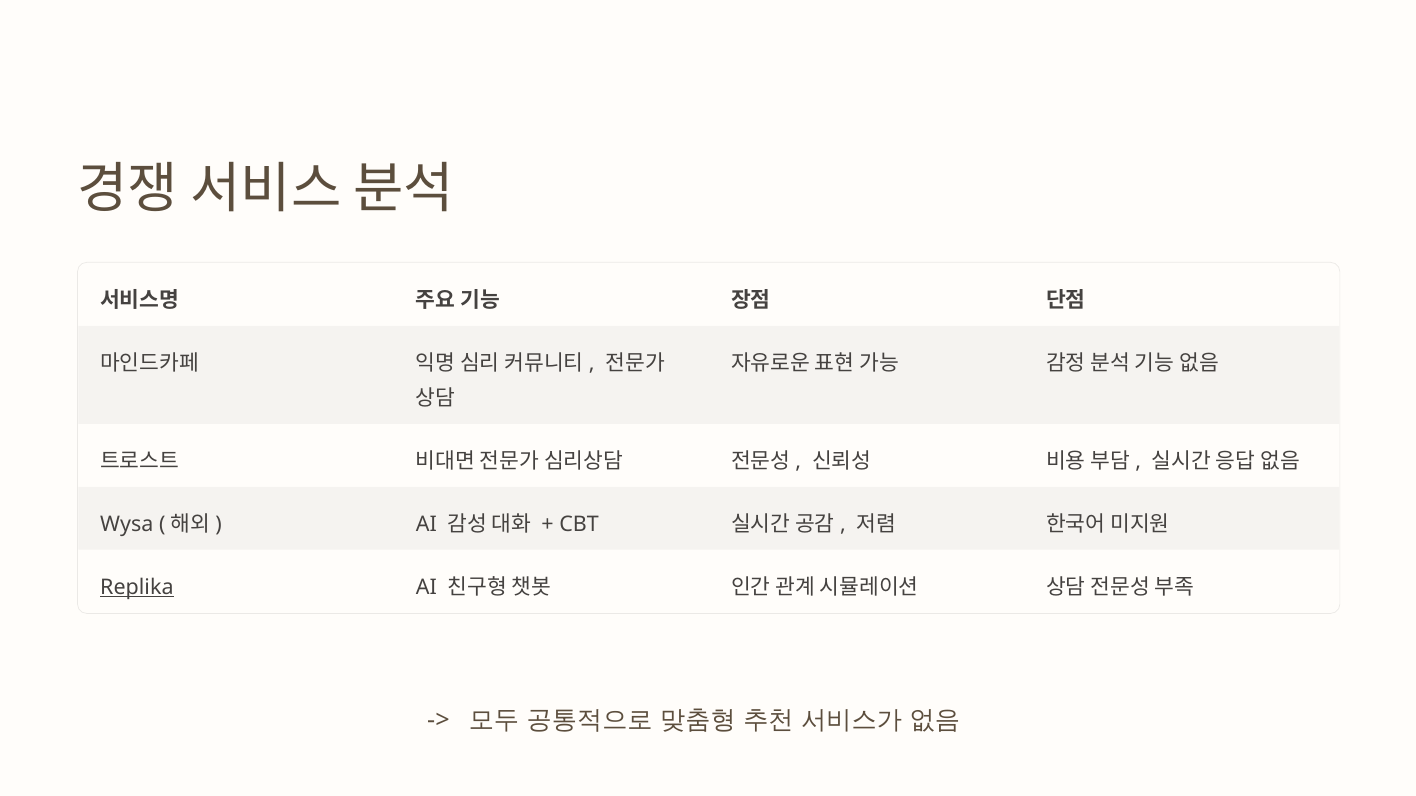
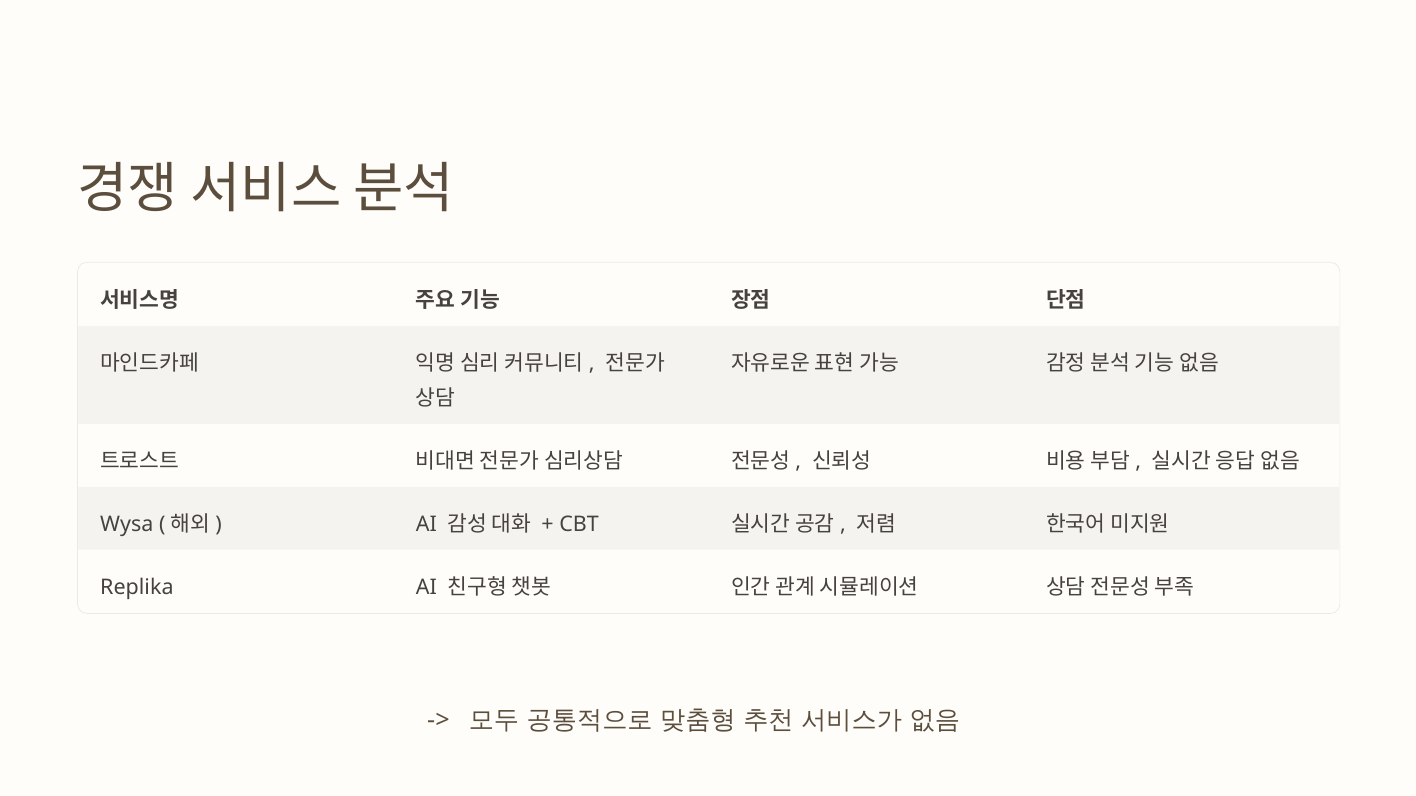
Replika underline: present -> none (137, 588)
